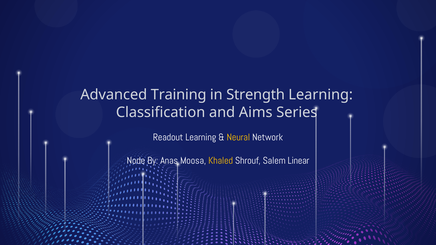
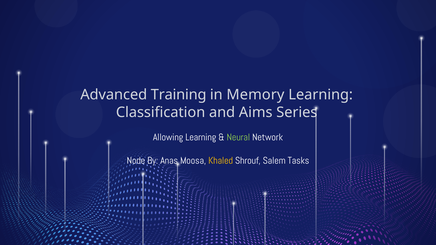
Strength: Strength -> Memory (255, 95)
Readout: Readout -> Allowing (168, 138)
Neural colour: yellow -> light green (238, 138)
Linear: Linear -> Tasks (298, 161)
